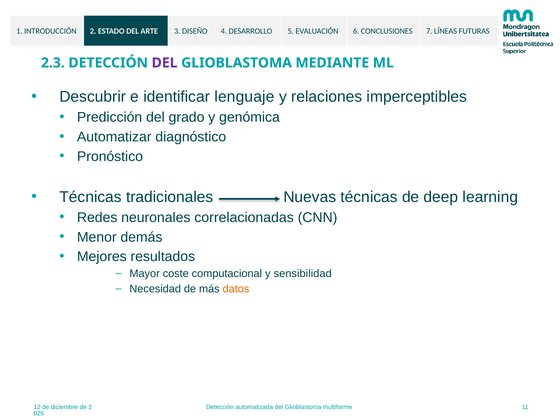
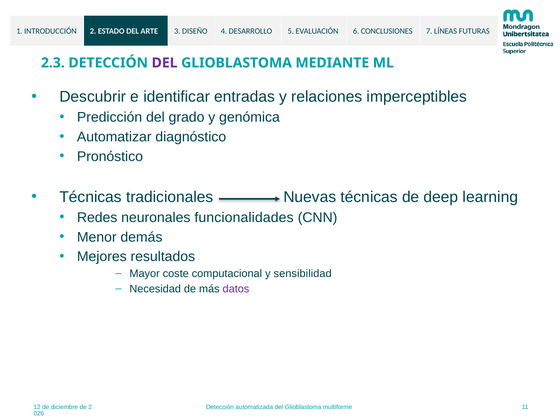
lenguaje: lenguaje -> entradas (245, 97)
correlacionadas: correlacionadas -> funcionalidades (244, 217)
datos colour: orange -> purple (236, 289)
